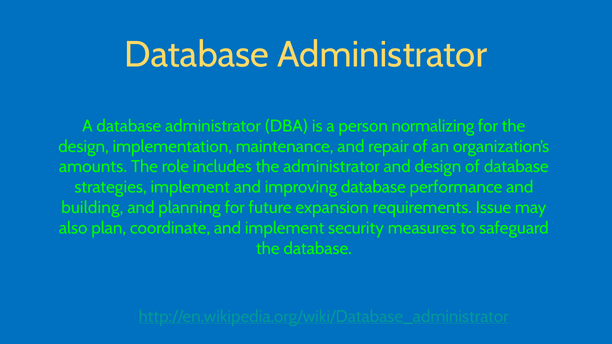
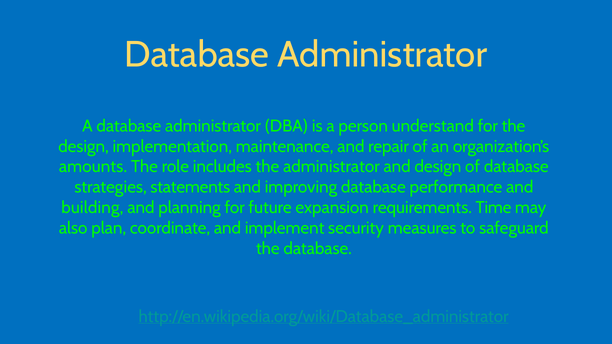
normalizing: normalizing -> understand (433, 126)
strategies implement: implement -> statements (190, 187)
Issue: Issue -> Time (493, 208)
